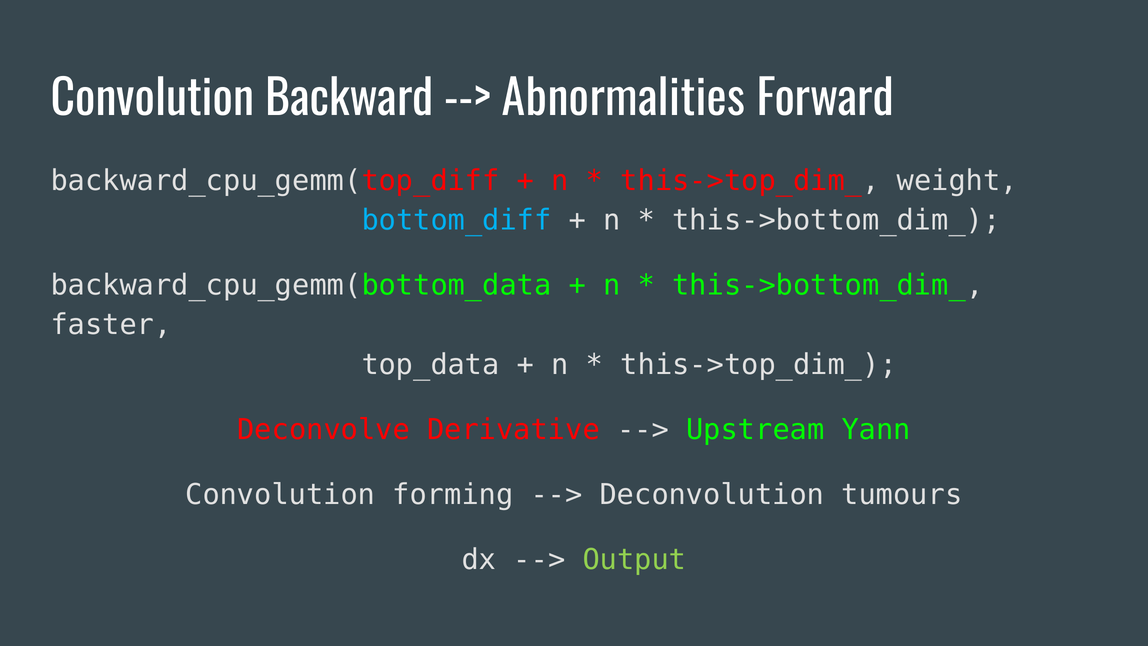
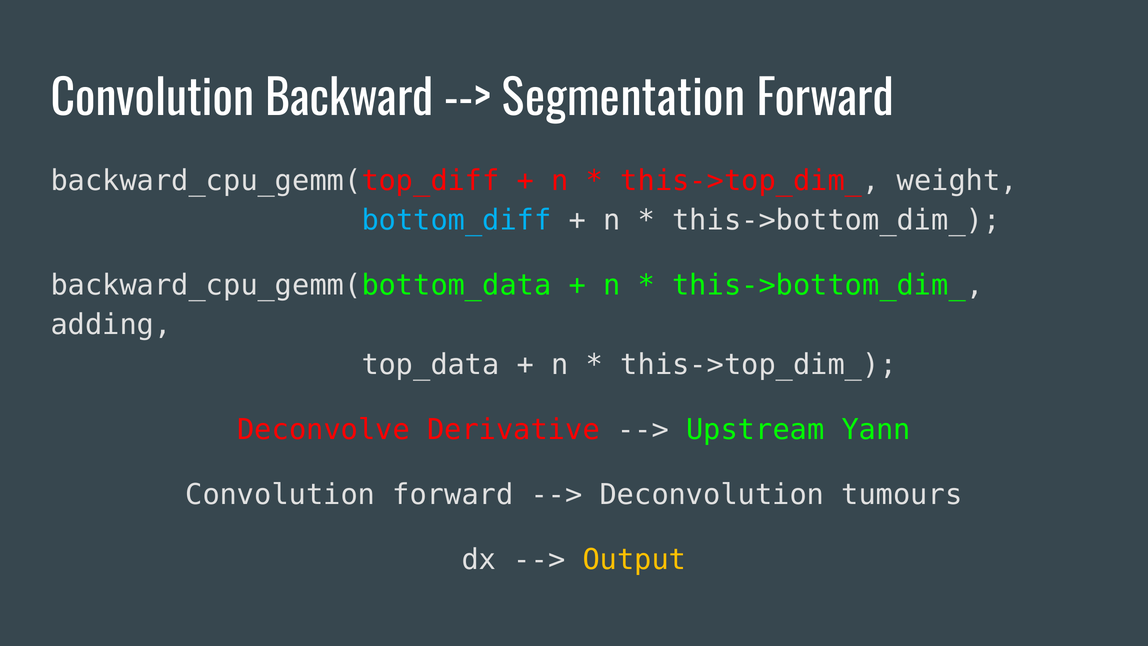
Abnormalities: Abnormalities -> Segmentation (624, 99)
faster: faster -> adding (111, 325)
Convolution forming: forming -> forward (453, 495)
Output colour: light green -> yellow (634, 560)
